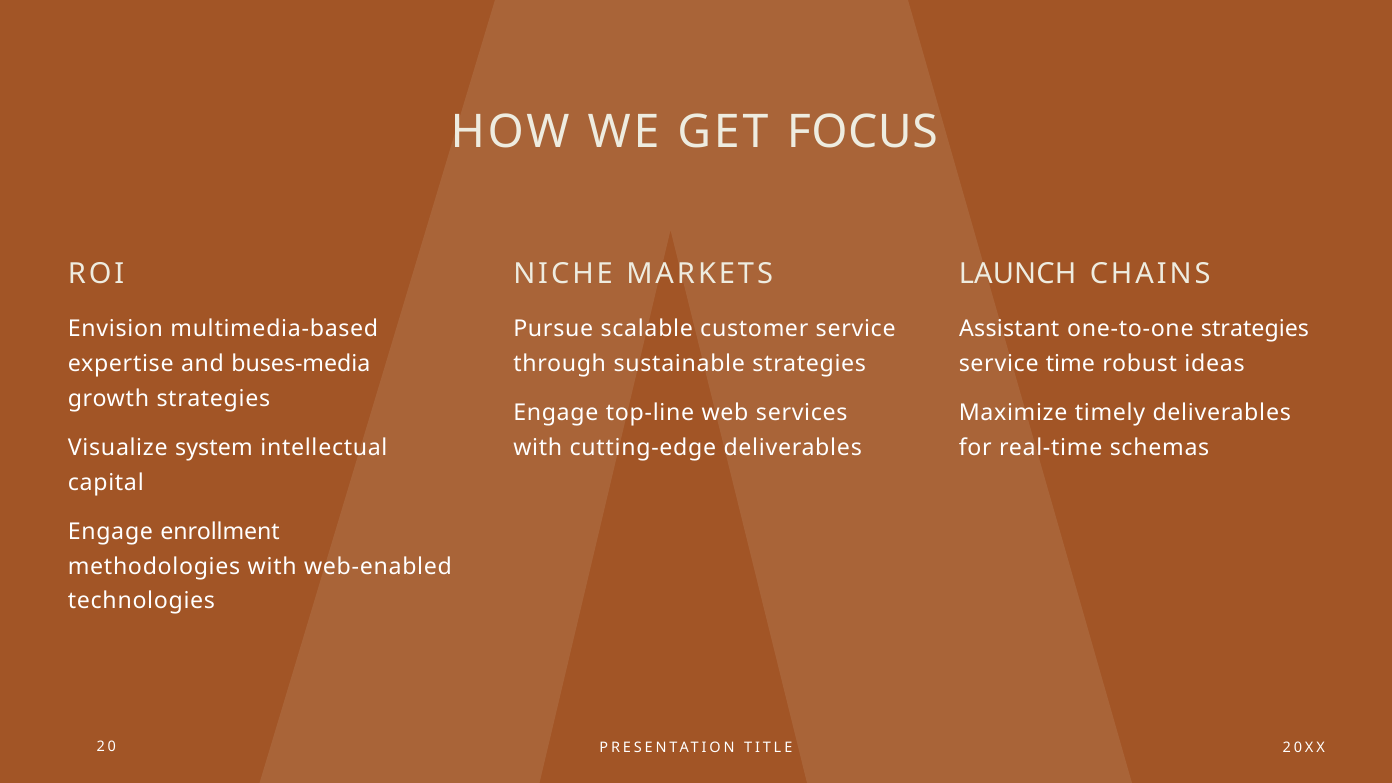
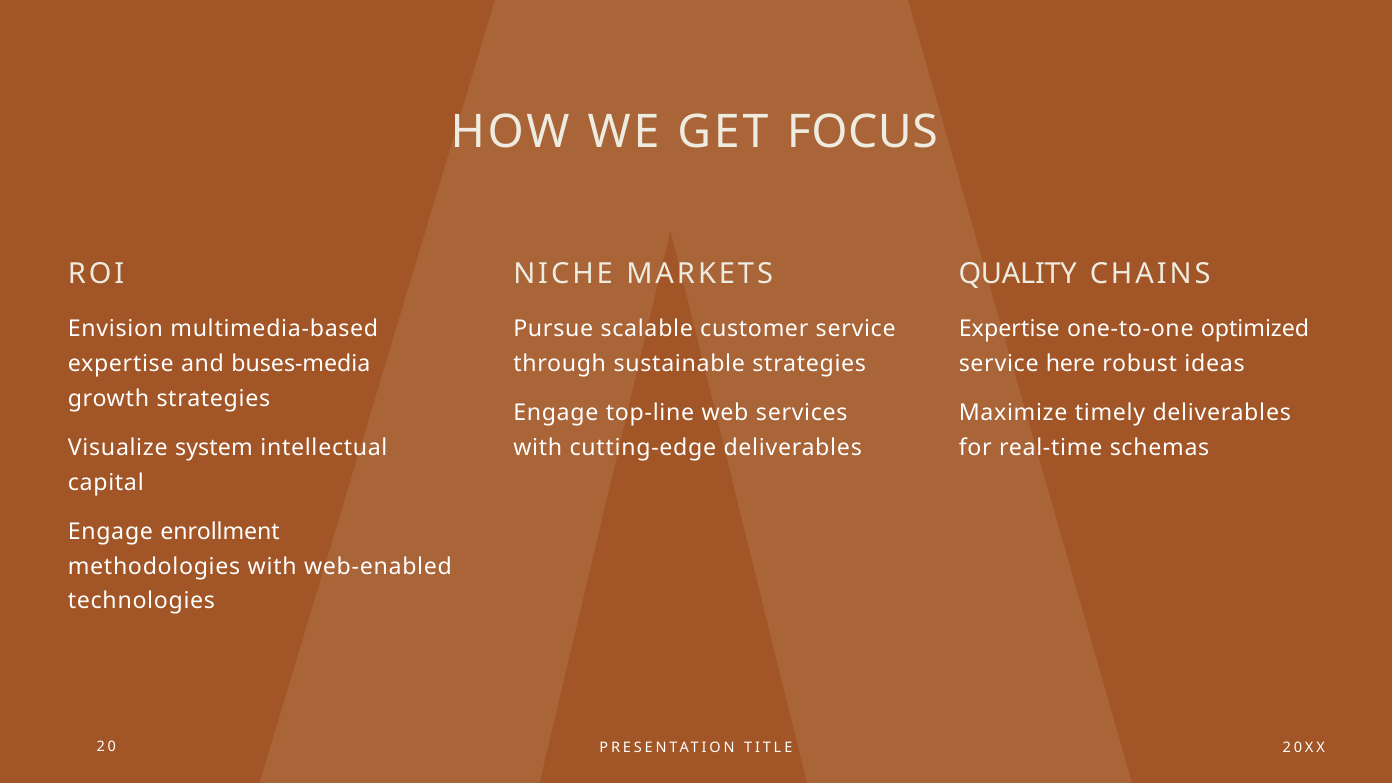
LAUNCH: LAUNCH -> QUALITY (1018, 274)
Assistant: Assistant -> Expertise (1009, 329)
one-to-one strategies: strategies -> optimized (1255, 329)
time: time -> here (1071, 364)
